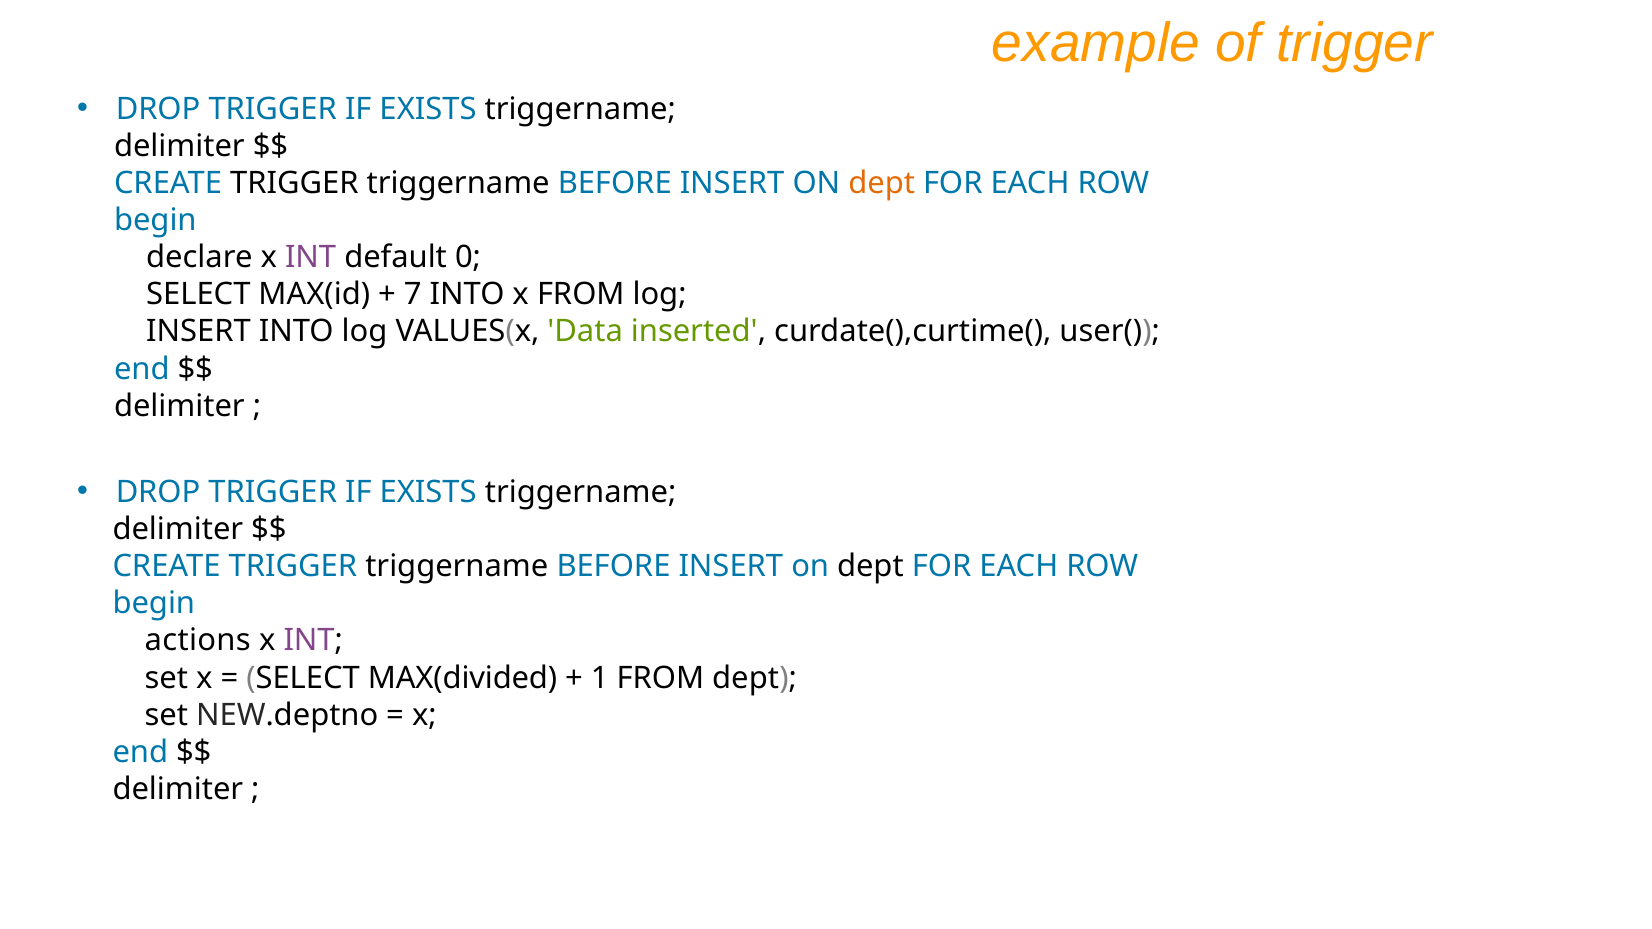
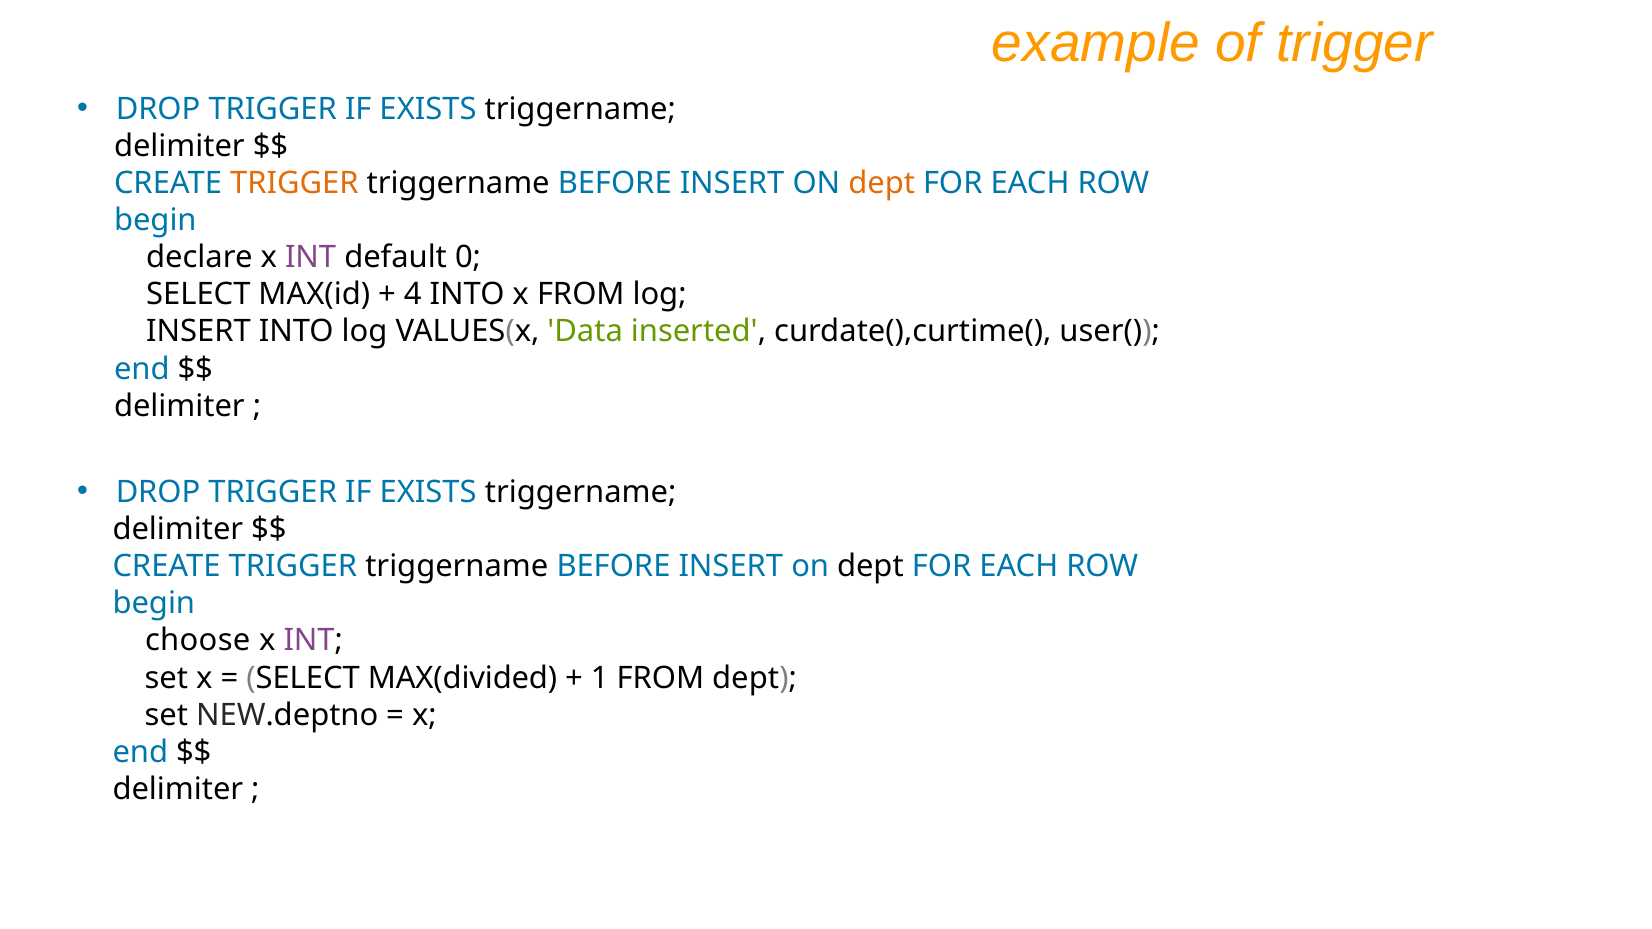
TRIGGER colour: black -> orange (294, 183)
7: 7 -> 4 (413, 295)
actions: actions -> choose (198, 641)
